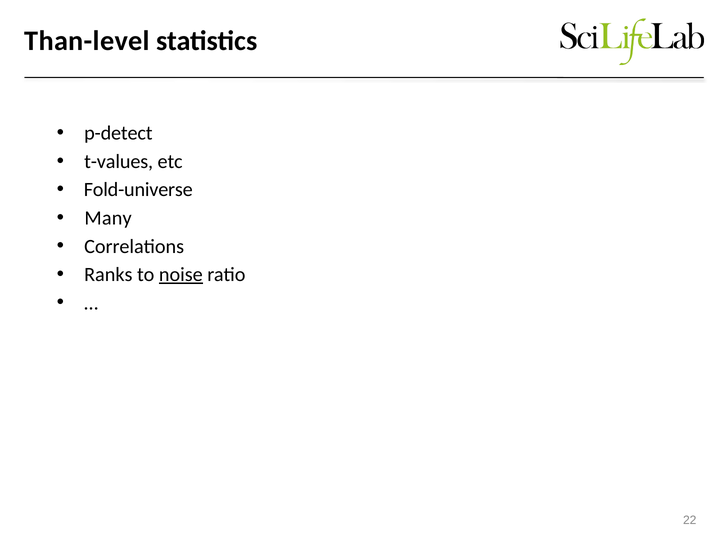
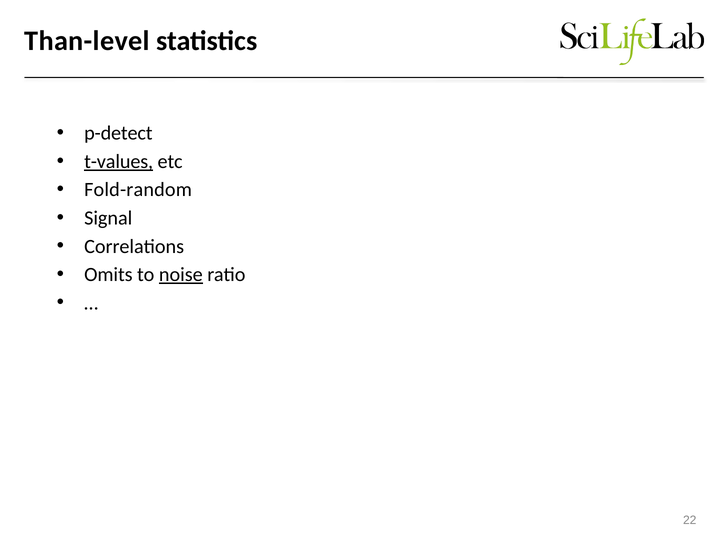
t-values underline: none -> present (119, 162)
Fold-universe: Fold-universe -> Fold-random (138, 190)
Many: Many -> Signal (108, 218)
Ranks: Ranks -> Omits (108, 275)
